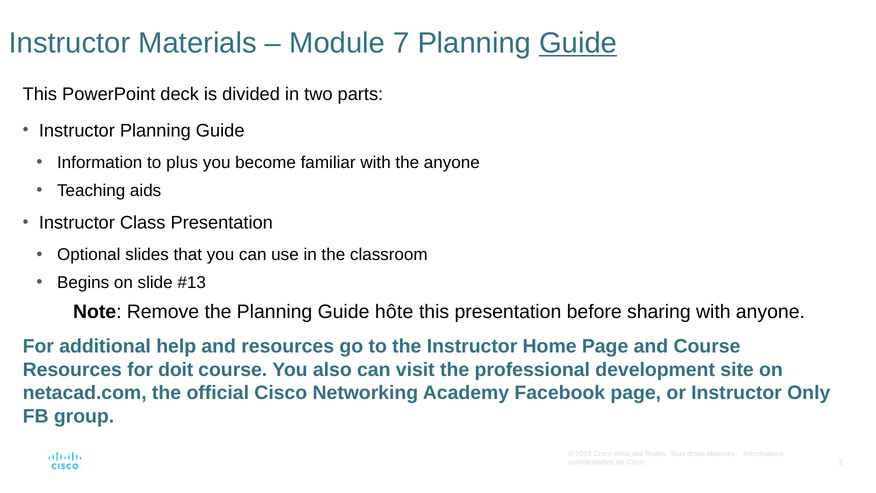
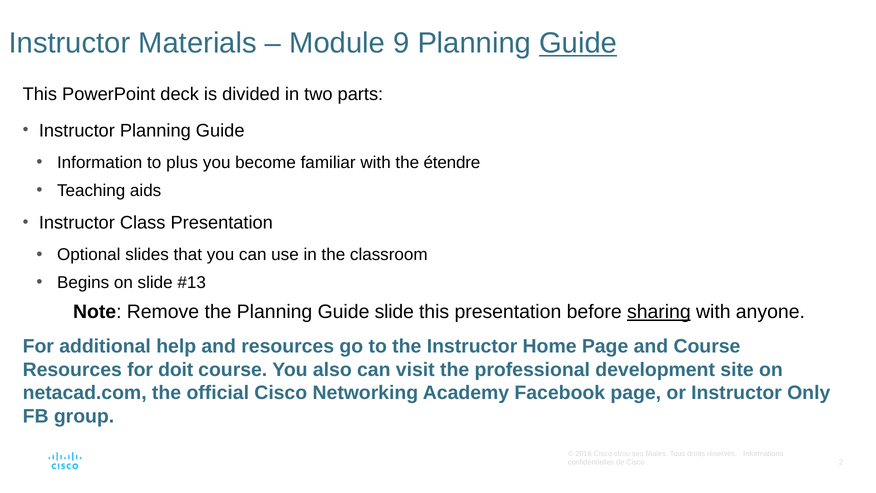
7: 7 -> 9 (401, 43)
the anyone: anyone -> étendre (452, 163)
Guide hôte: hôte -> slide (394, 312)
sharing underline: none -> present (659, 312)
